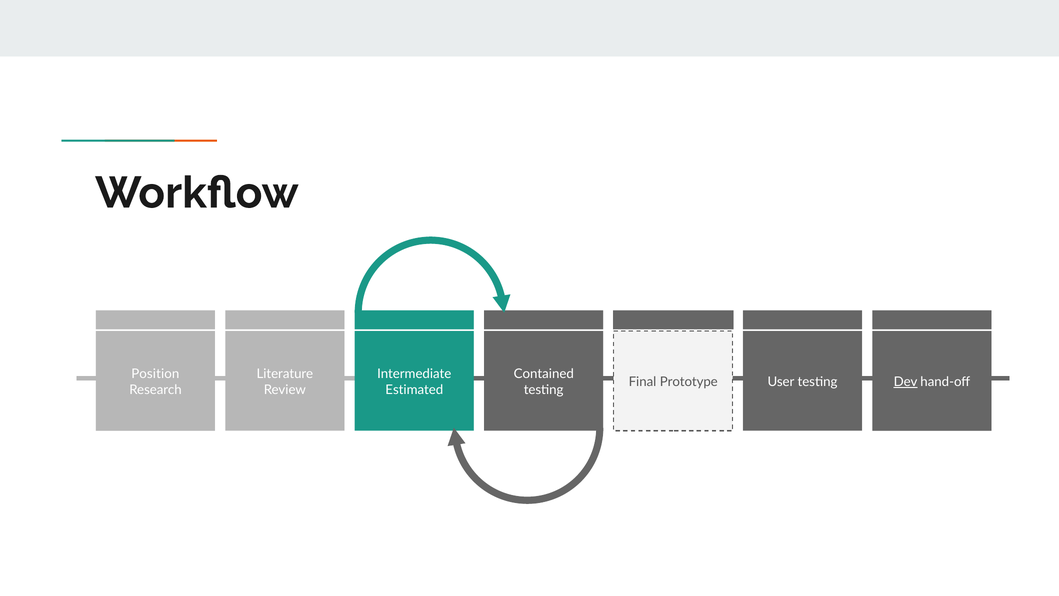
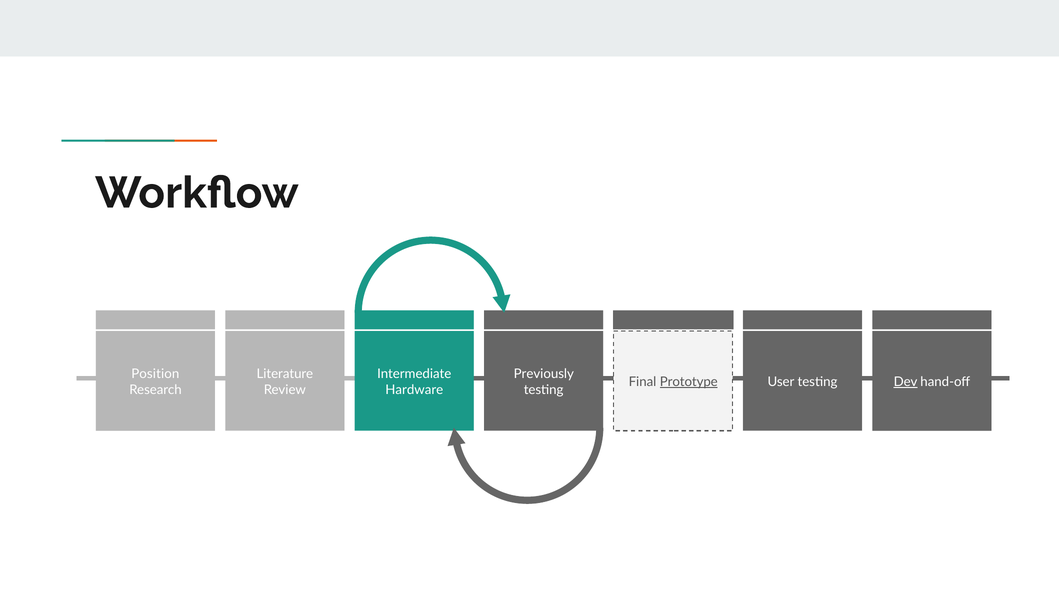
Contained: Contained -> Previously (544, 374)
Prototype underline: none -> present (689, 382)
Estimated: Estimated -> Hardware (414, 390)
